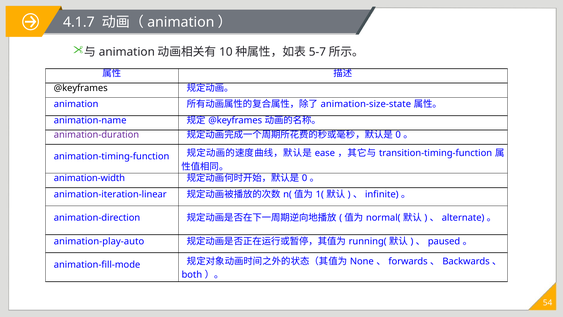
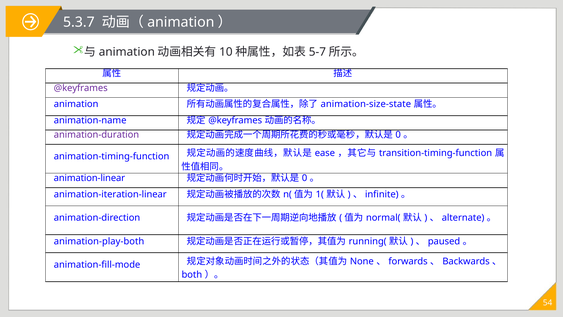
4.1.7: 4.1.7 -> 5.3.7 (79, 22)
@keyframes colour: black -> purple (81, 88)
animation-width: animation-width -> animation-linear (89, 178)
animation-play-auto: animation-play-auto -> animation-play-both (99, 241)
